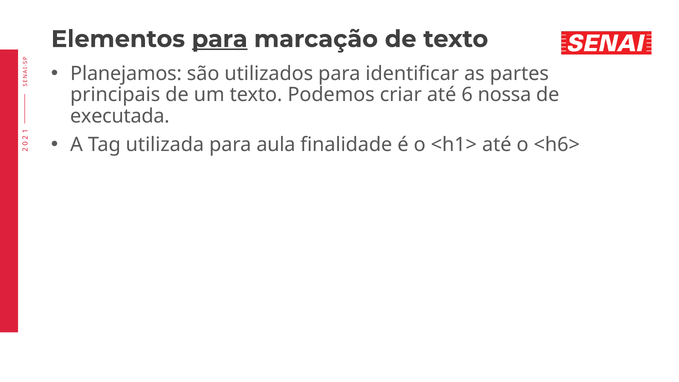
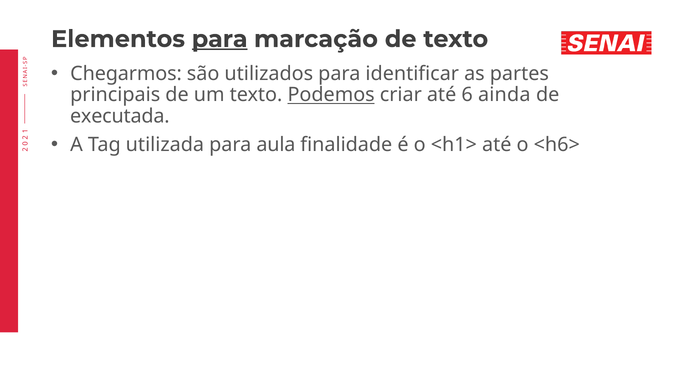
Planejamos: Planejamos -> Chegarmos (126, 73)
Podemos underline: none -> present (331, 95)
nossa: nossa -> ainda (504, 95)
